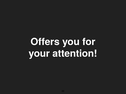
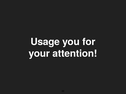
Offers: Offers -> Usage (45, 42)
